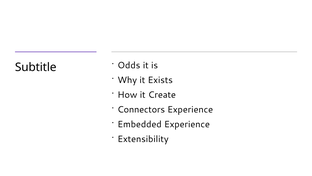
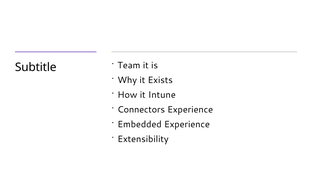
Odds: Odds -> Team (129, 65)
Create: Create -> Intune (162, 95)
